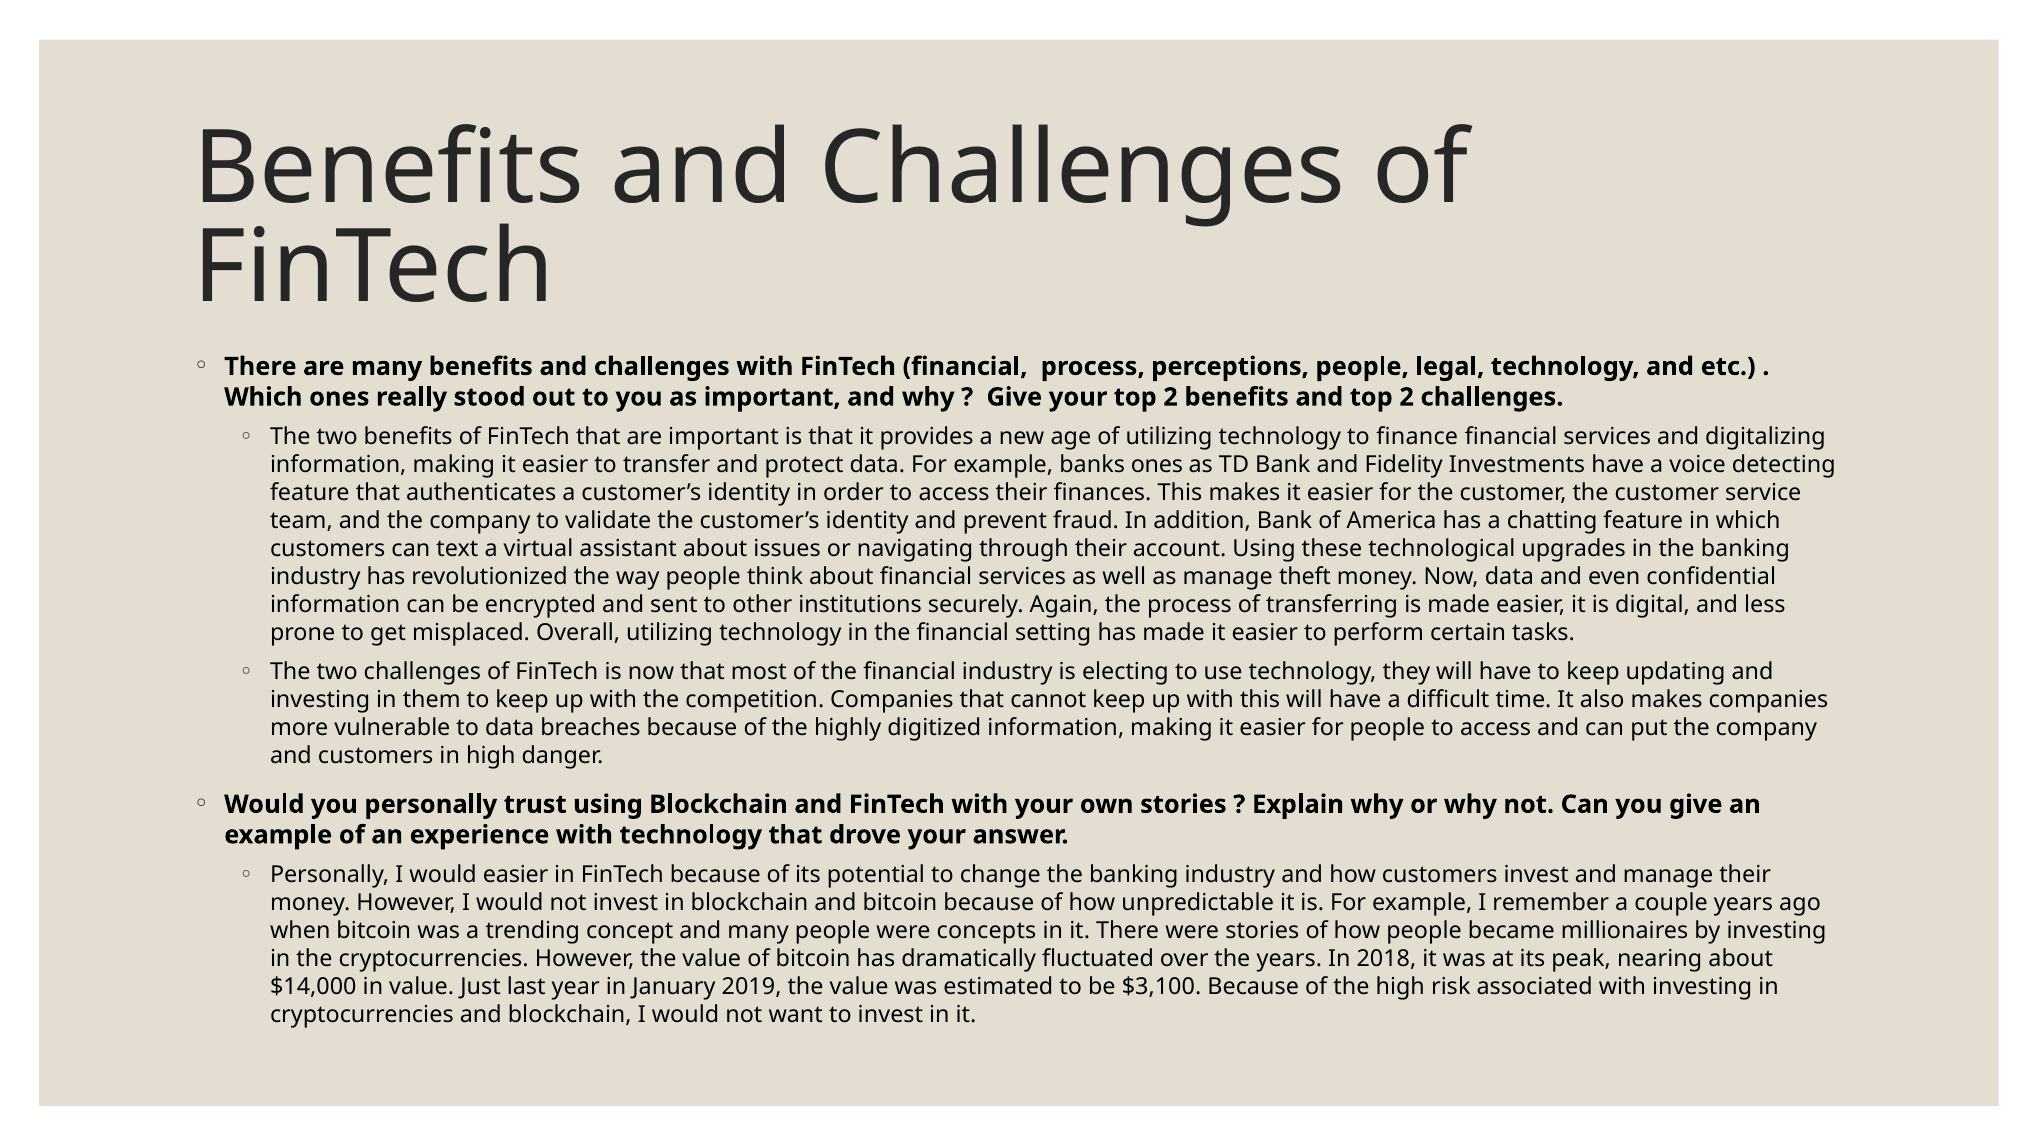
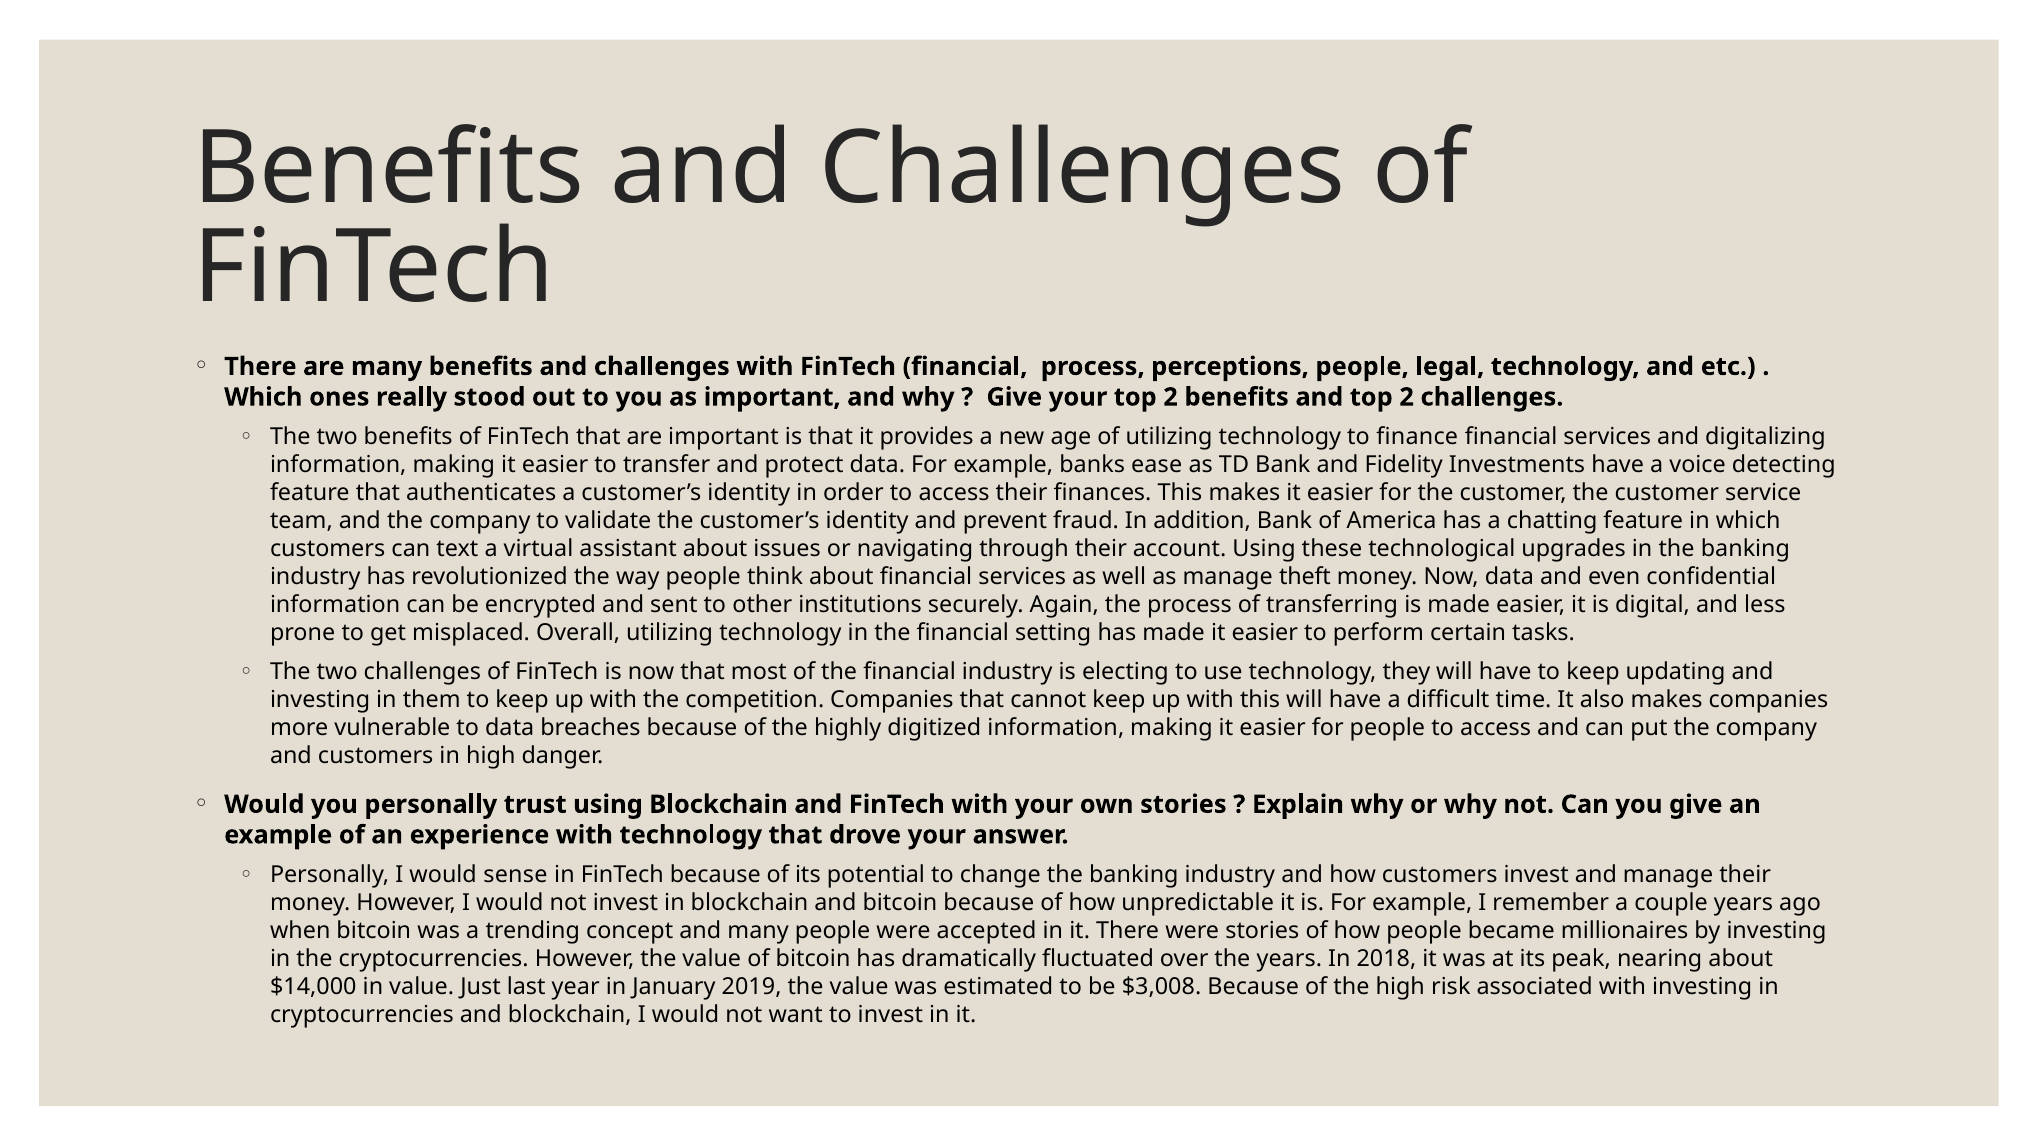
banks ones: ones -> ease (1157, 465)
would easier: easier -> sense (515, 875)
concepts: concepts -> accepted (987, 931)
$3,100: $3,100 -> $3,008 (1162, 987)
